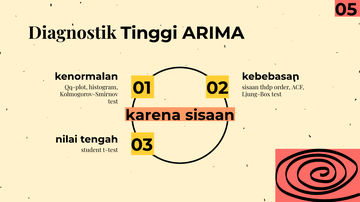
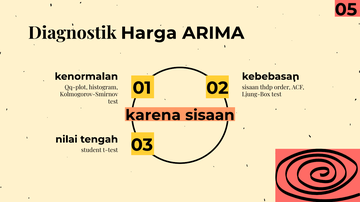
Tinggi: Tinggi -> Harga (149, 33)
